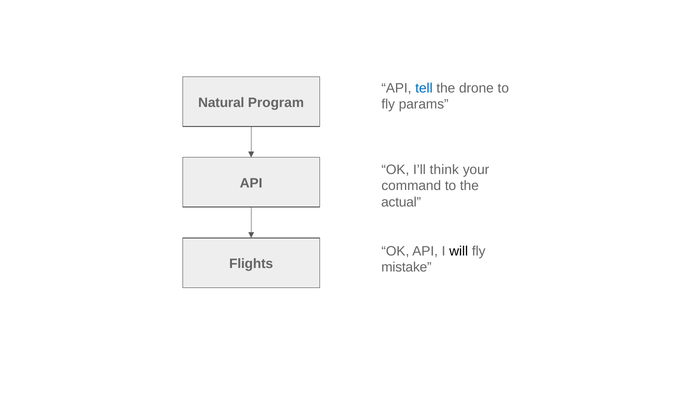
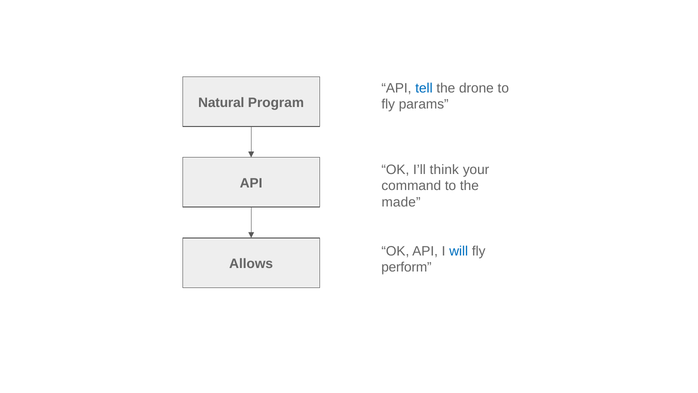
actual: actual -> made (401, 202)
will colour: black -> blue (459, 251)
Flights: Flights -> Allows (251, 264)
mistake: mistake -> perform (406, 267)
